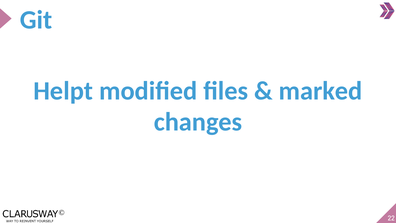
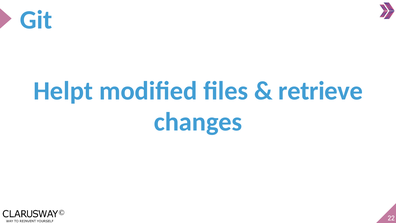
marked: marked -> retrieve (321, 91)
